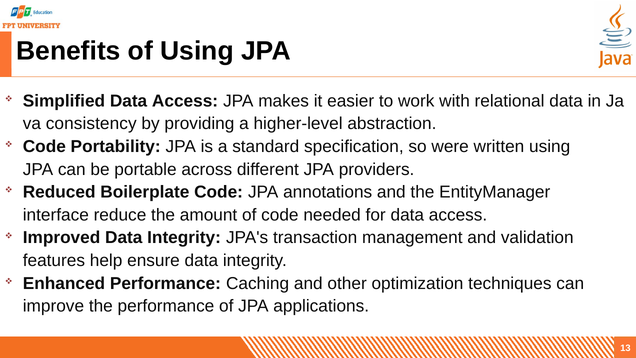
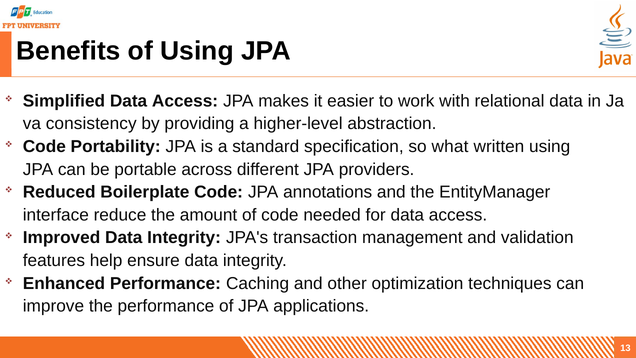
were: were -> what (450, 146)
